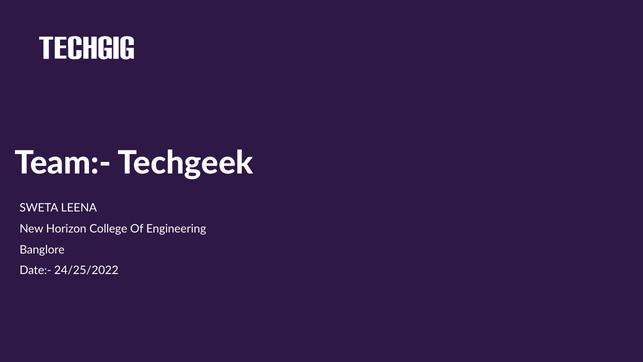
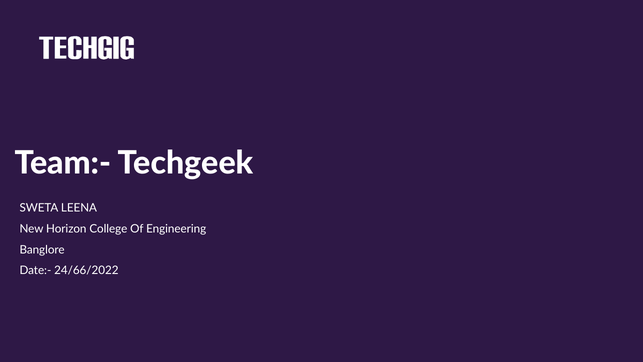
24/25/2022: 24/25/2022 -> 24/66/2022 (86, 270)
